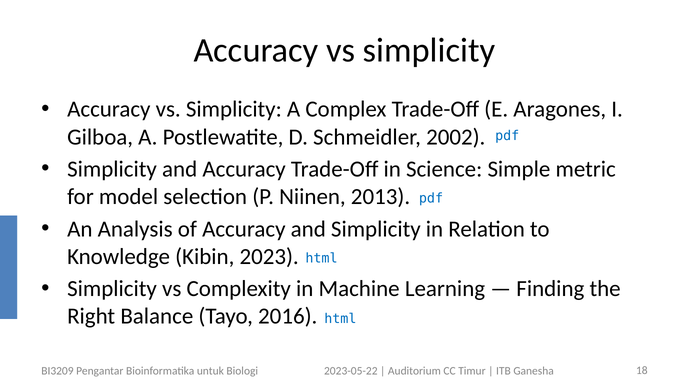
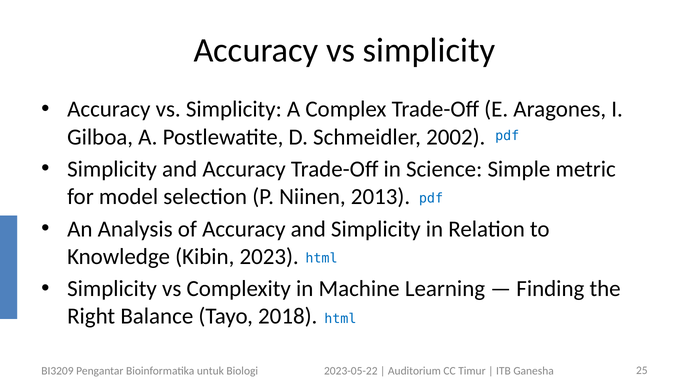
2016: 2016 -> 2018 (288, 316)
18: 18 -> 25 (642, 370)
